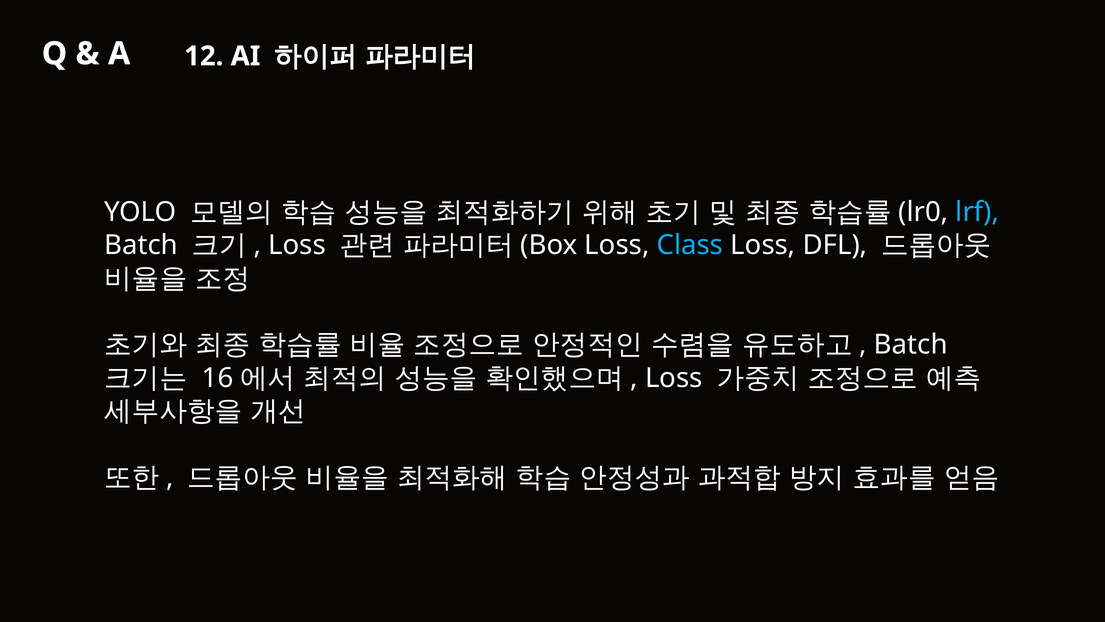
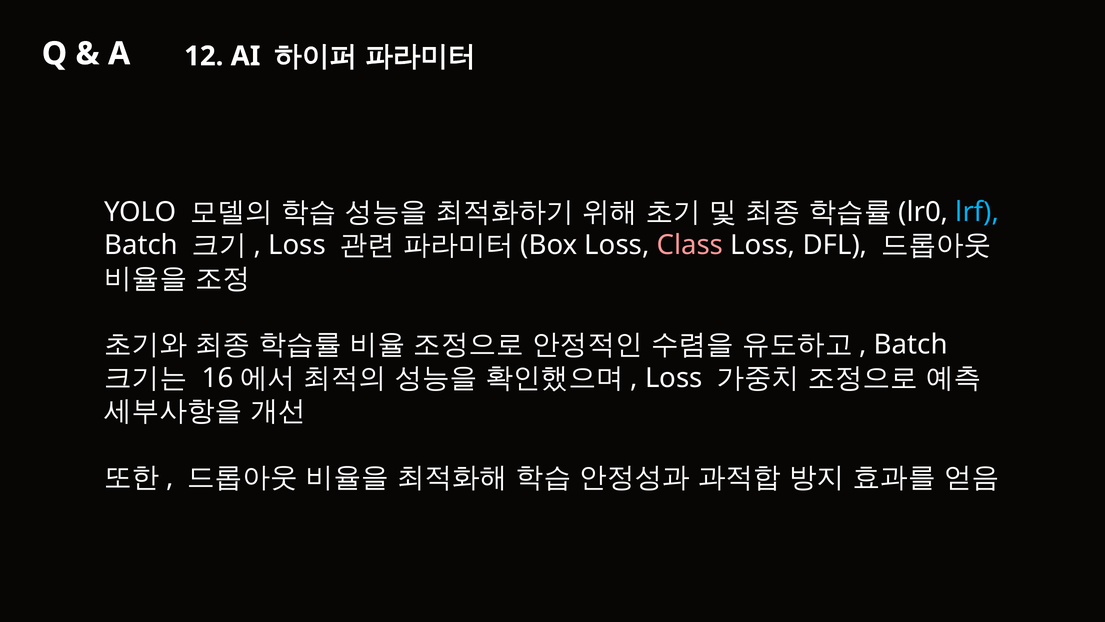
Class colour: light blue -> pink (690, 245)
